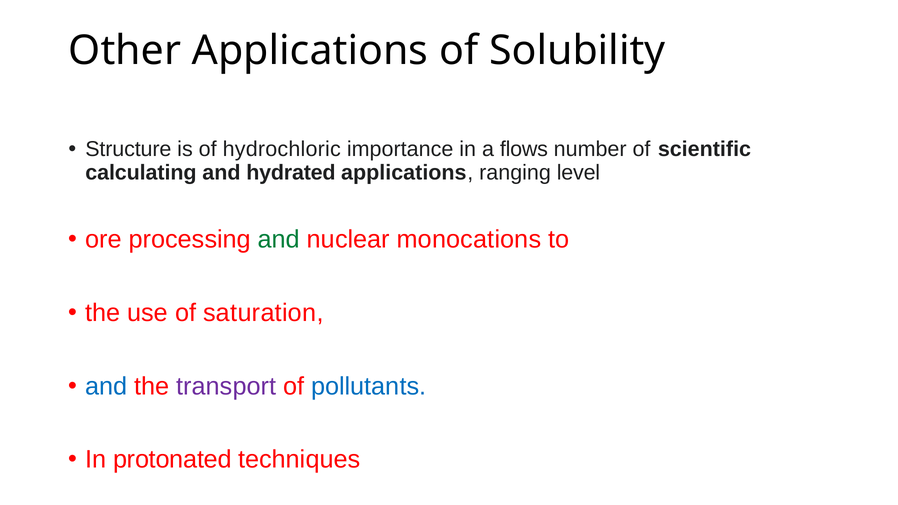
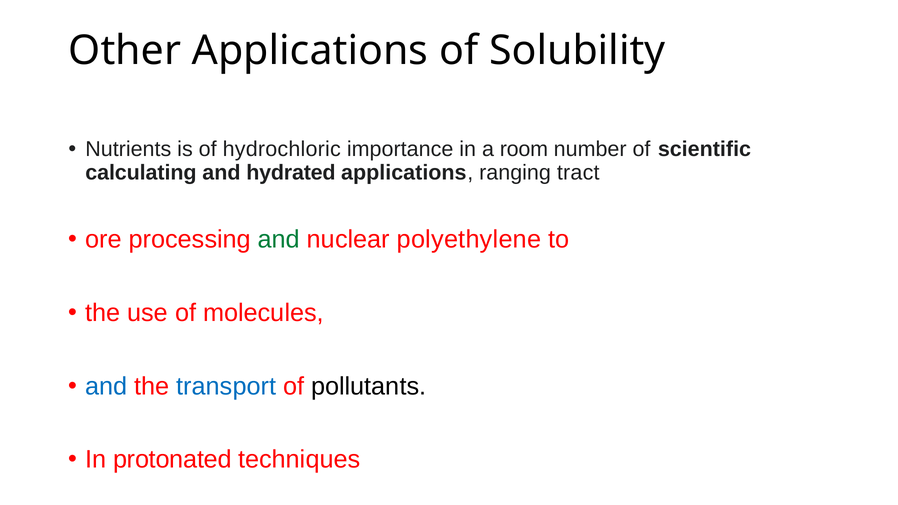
Structure: Structure -> Nutrients (128, 149)
flows: flows -> room (524, 149)
level: level -> tract (578, 173)
monocations: monocations -> polyethylene (469, 240)
saturation: saturation -> molecules (263, 313)
transport colour: purple -> blue (226, 386)
pollutants colour: blue -> black (369, 386)
